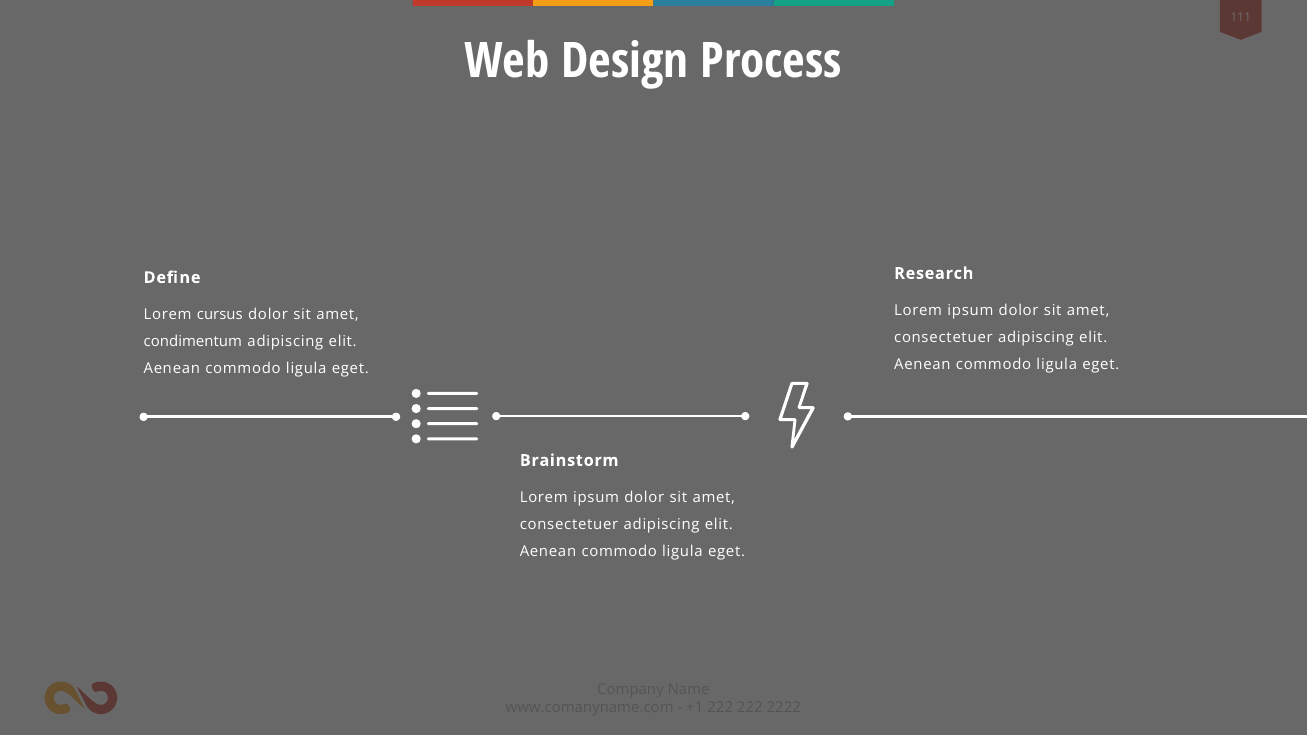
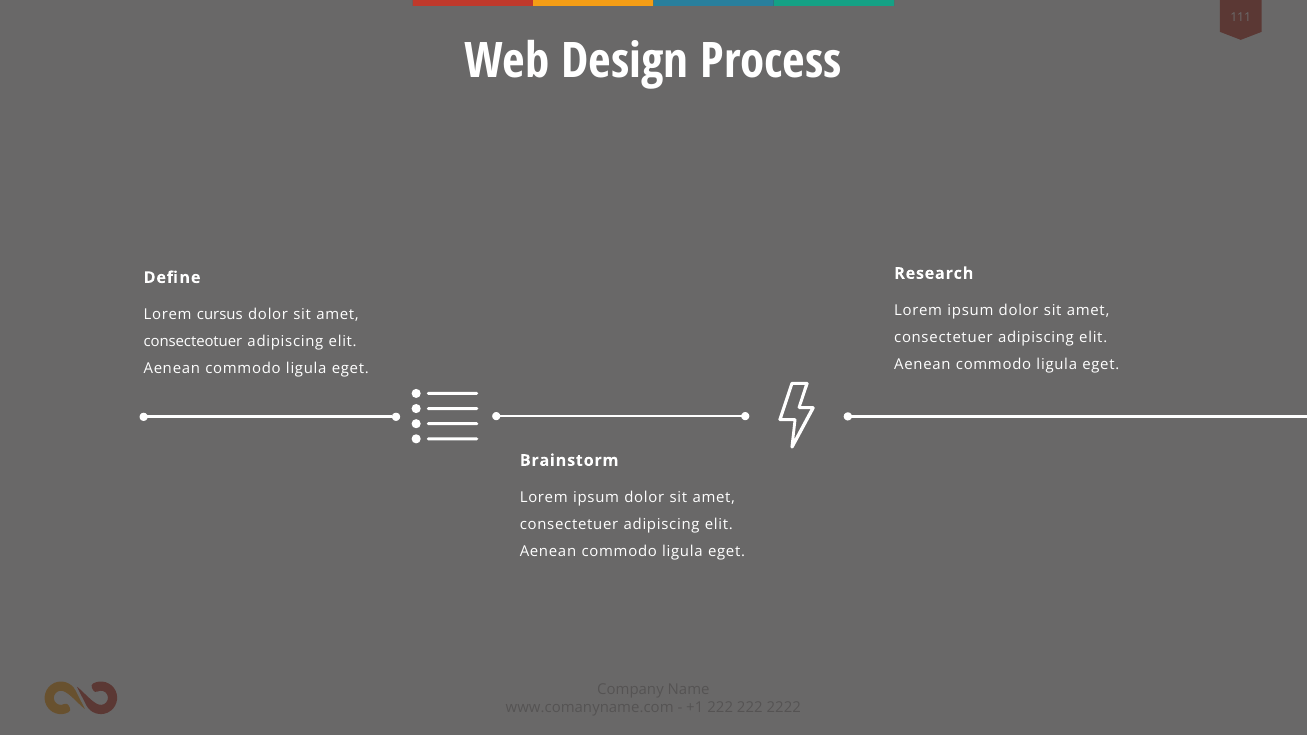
condimentum: condimentum -> consecteotuer (193, 342)
